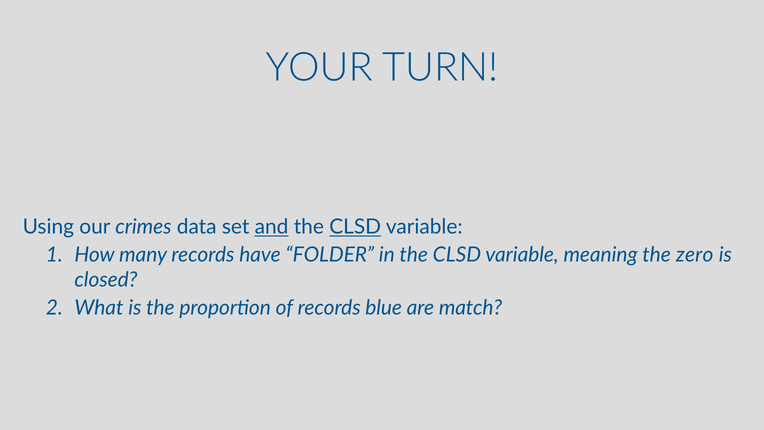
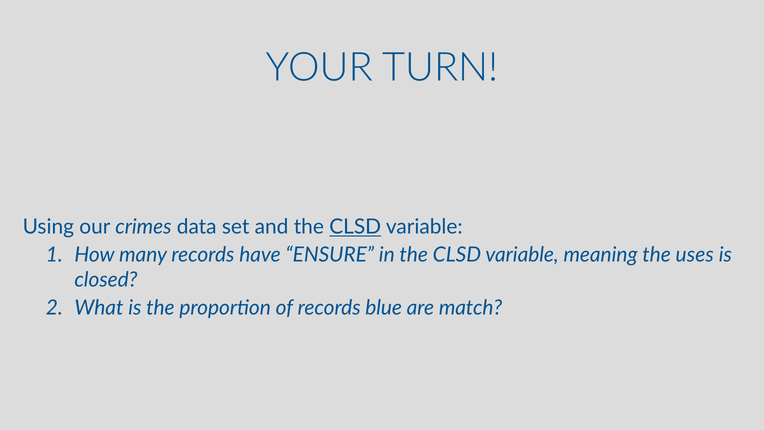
and underline: present -> none (272, 227)
FOLDER: FOLDER -> ENSURE (330, 255)
zero: zero -> uses (695, 255)
